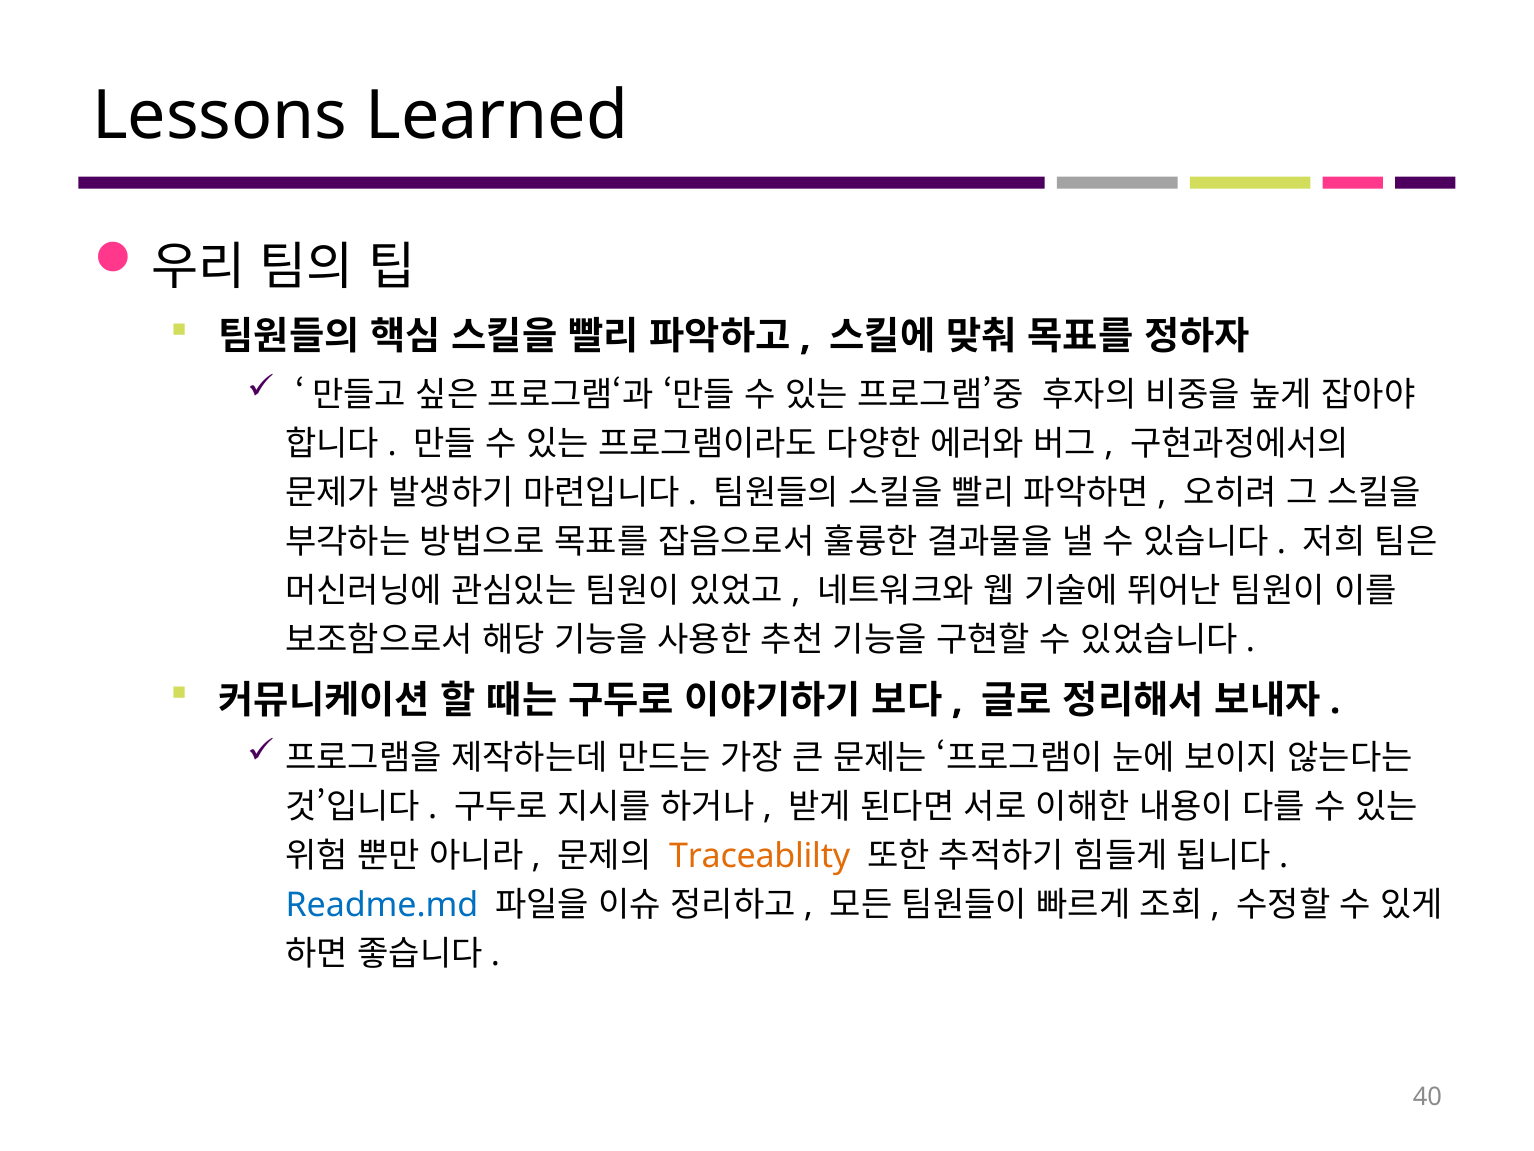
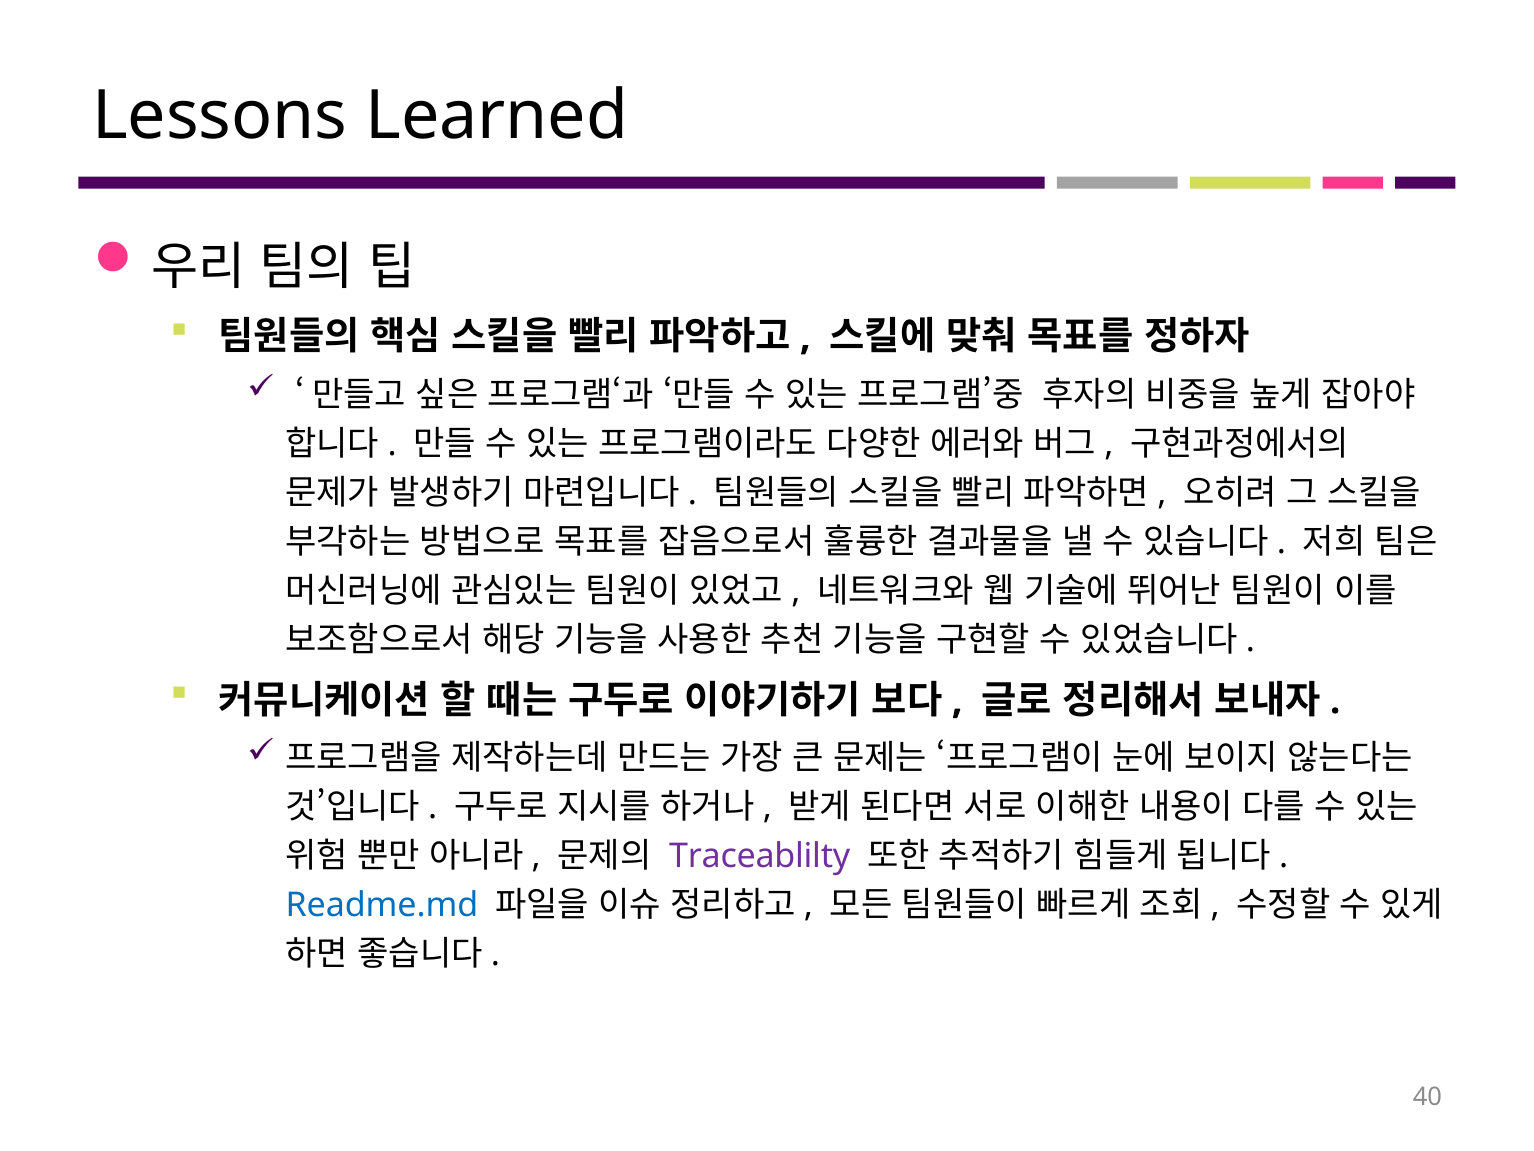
Traceablilty colour: orange -> purple (760, 856)
